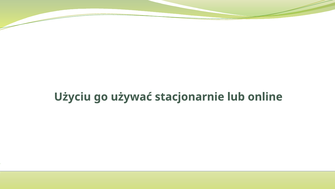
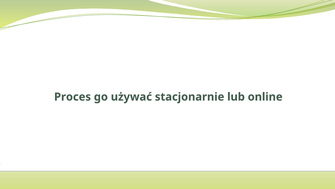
Użyciu: Użyciu -> Proces (73, 97)
